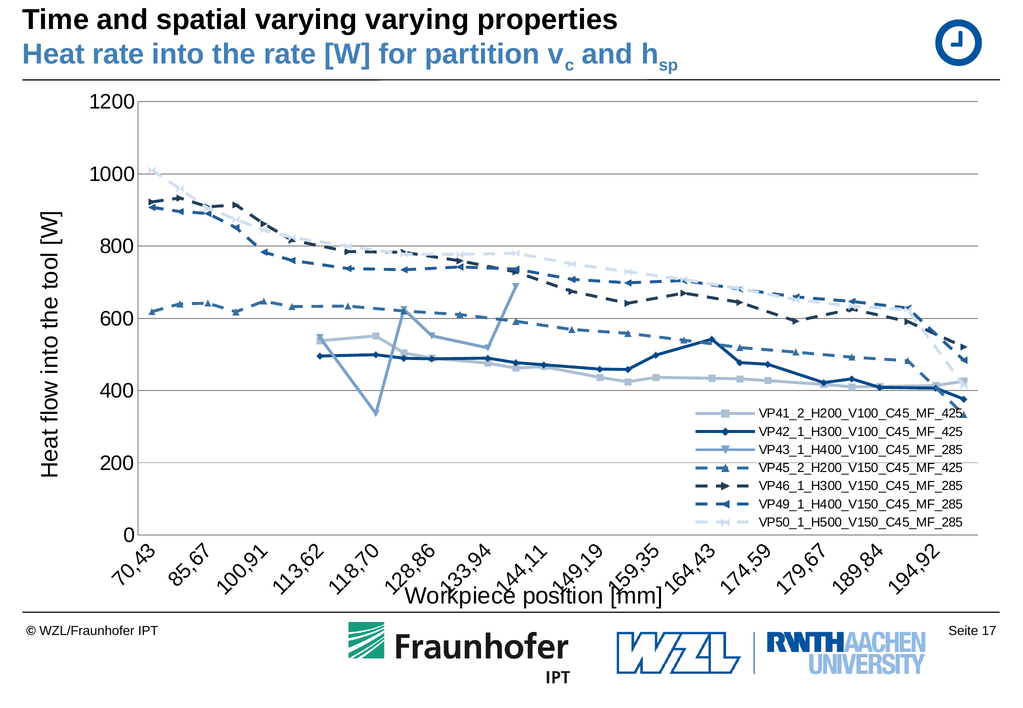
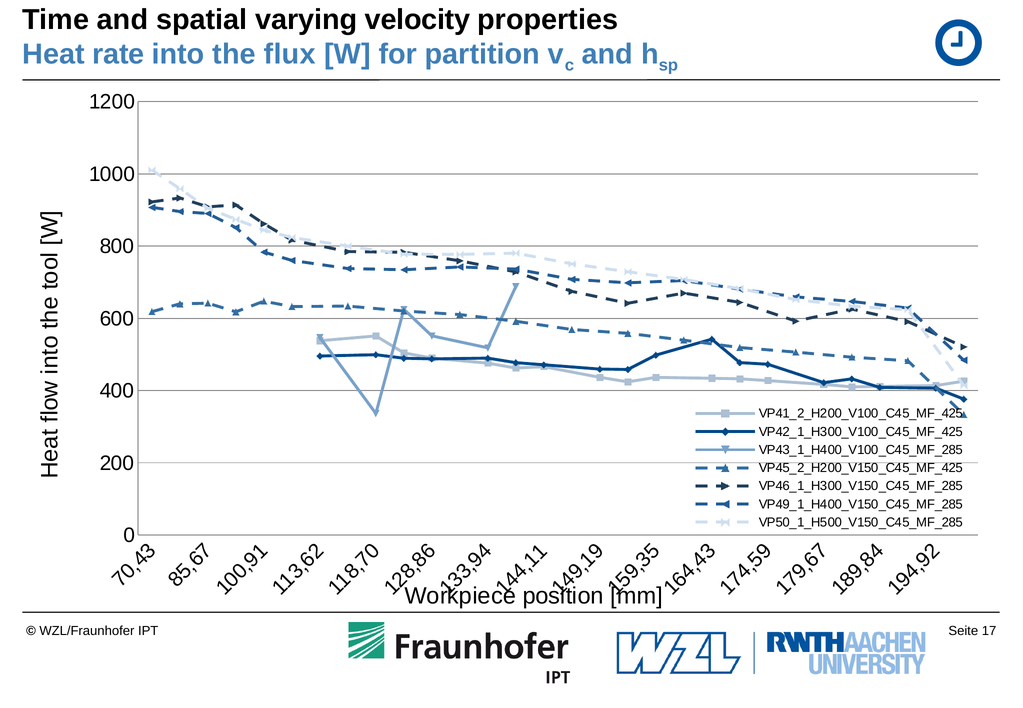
varying varying: varying -> velocity (418, 20)
the rate: rate -> flux (290, 54)
